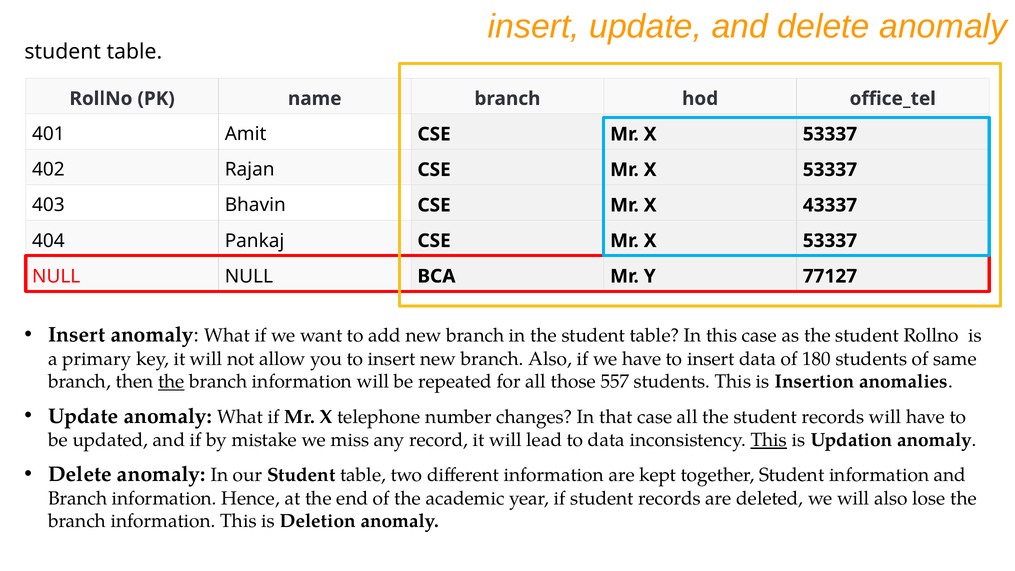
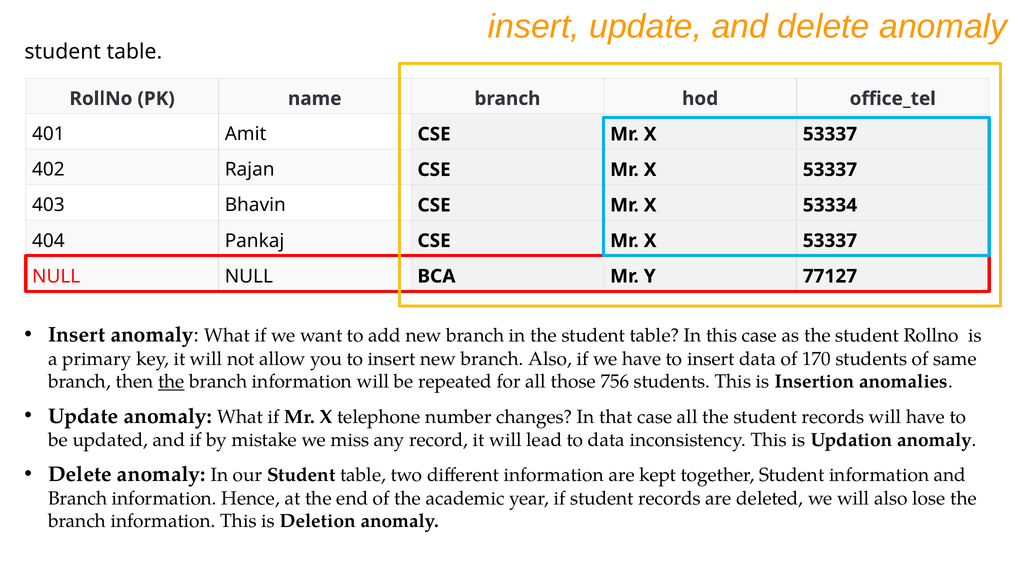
43337: 43337 -> 53334 (830, 205)
180: 180 -> 170 (817, 359)
557: 557 -> 756 (615, 382)
This underline: present -> none (769, 440)
